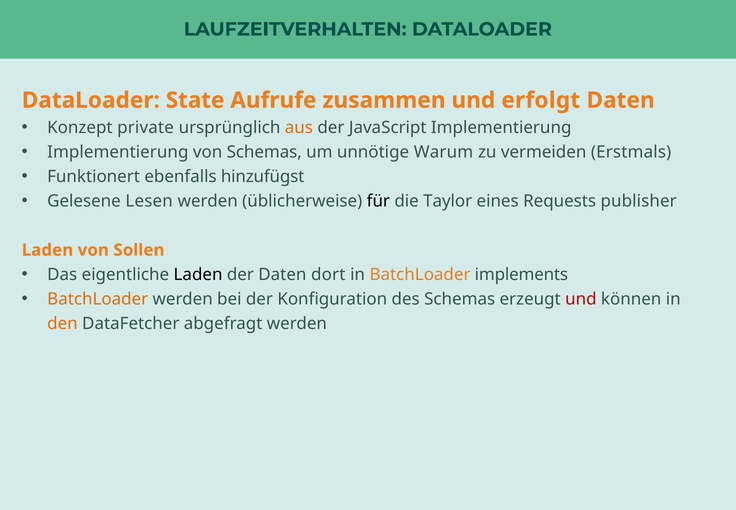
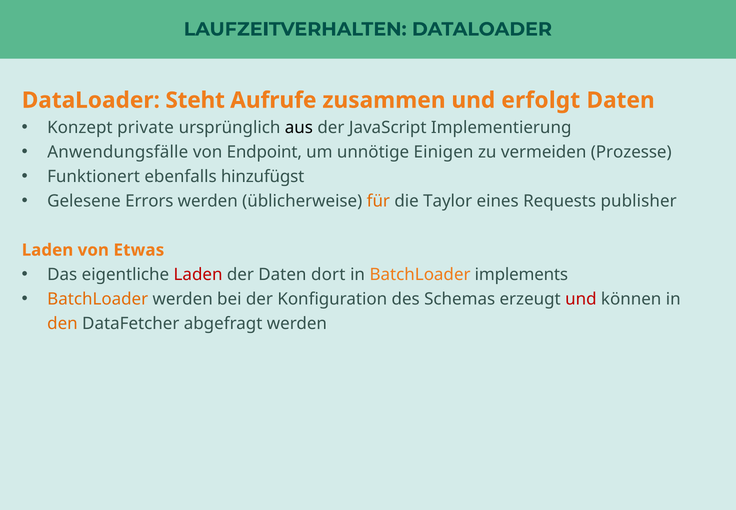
State: State -> Steht (195, 100)
aus colour: orange -> black (299, 128)
Implementierung: Implementierung -> Anwendungsfälle (118, 152)
von Schemas: Schemas -> Endpoint (264, 152)
Warum: Warum -> Einigen (444, 152)
Erstmals: Erstmals -> Prozesse (631, 152)
Lesen: Lesen -> Errors (149, 201)
für colour: black -> orange (378, 201)
Sollen: Sollen -> Etwas (139, 250)
Laden colour: black -> red (198, 274)
